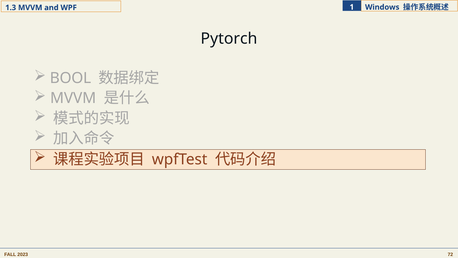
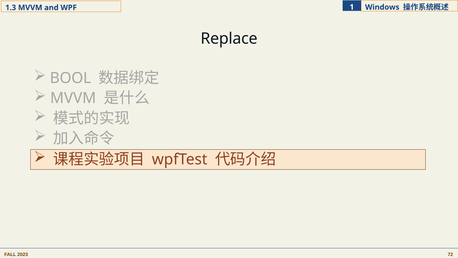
Pytorch: Pytorch -> Replace (229, 39)
